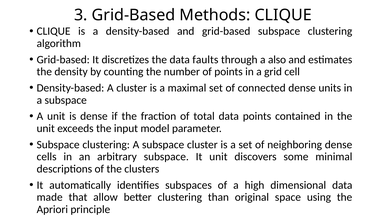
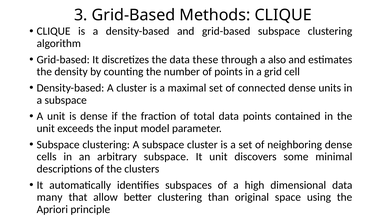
faults: faults -> these (205, 60)
made: made -> many (50, 197)
